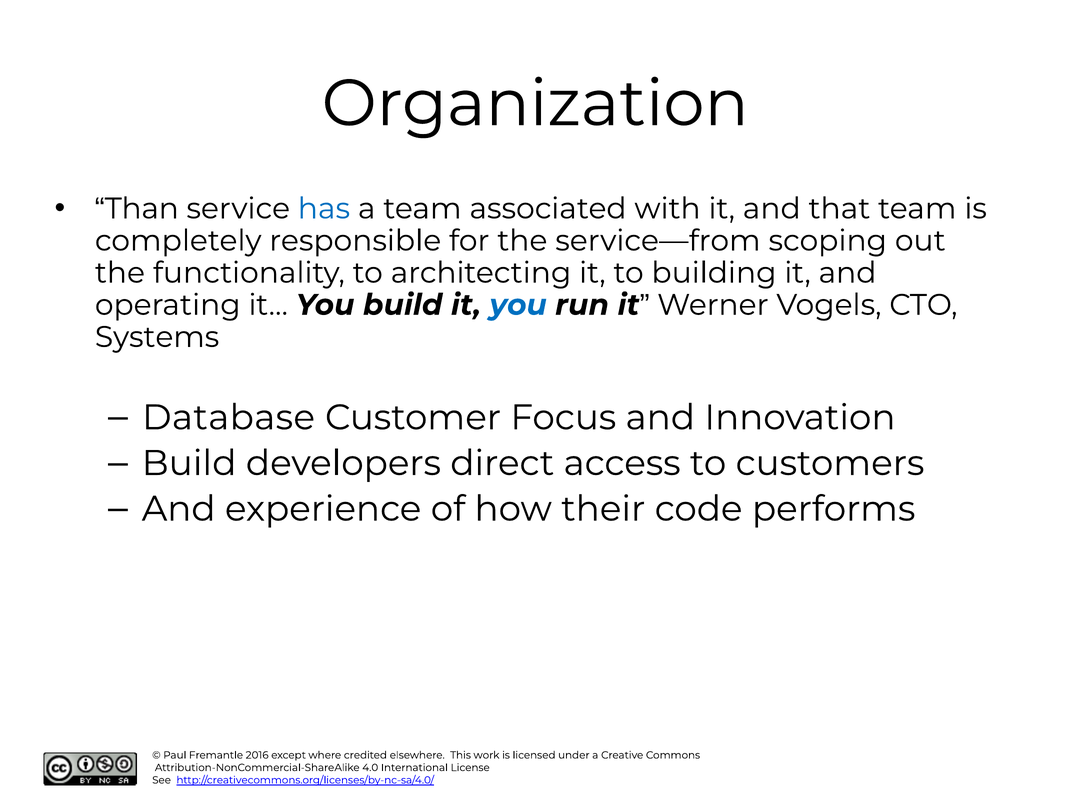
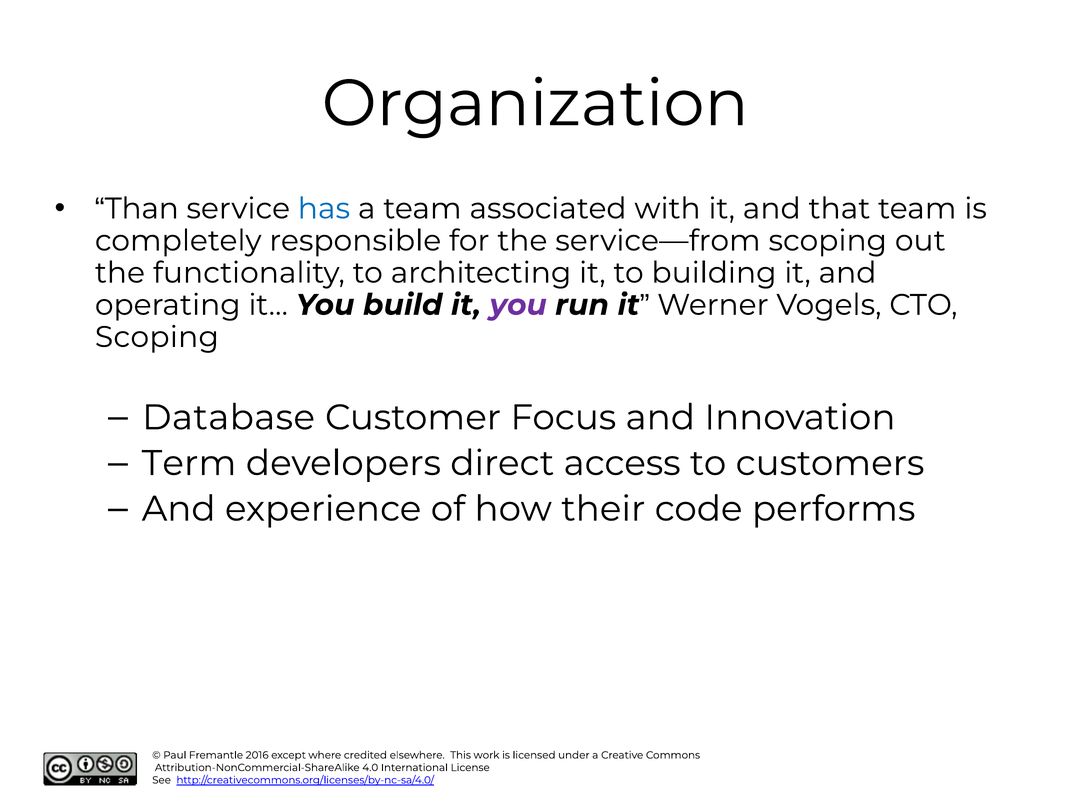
you colour: blue -> purple (518, 305)
Systems: Systems -> Scoping (157, 337)
Build: Build -> Term (189, 463)
